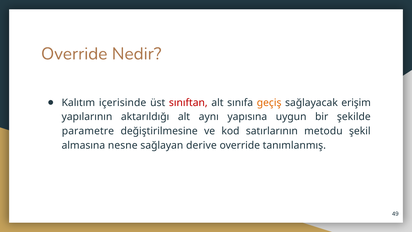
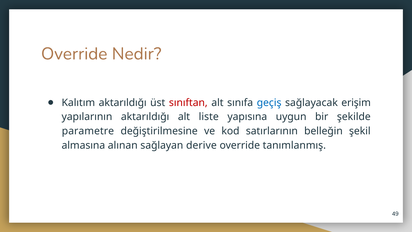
Kalıtım içerisinde: içerisinde -> aktarıldığı (123, 103)
geçiş colour: orange -> blue (269, 103)
aynı: aynı -> liste (209, 117)
metodu: metodu -> belleğin (323, 131)
nesne: nesne -> alınan (123, 145)
